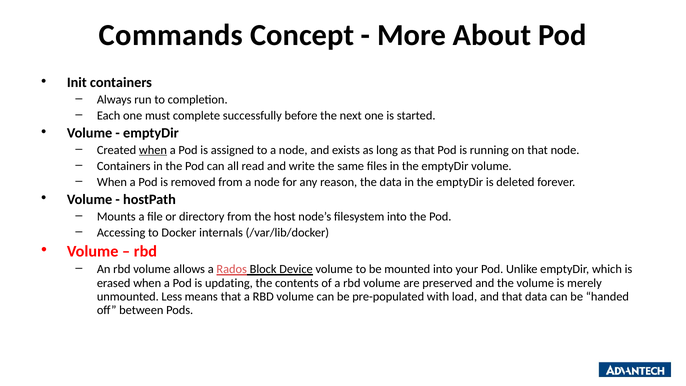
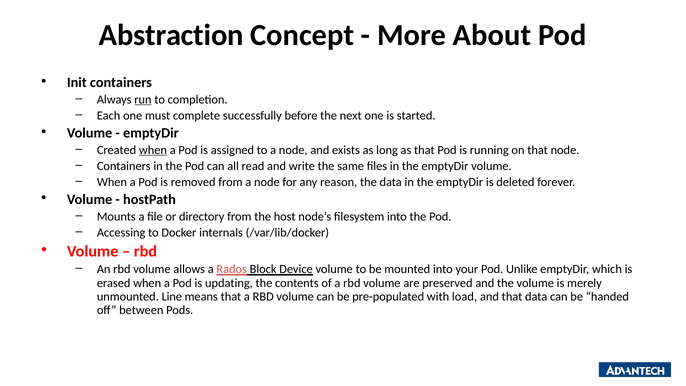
Commands: Commands -> Abstraction (171, 35)
run underline: none -> present (143, 99)
Less: Less -> Line (172, 296)
